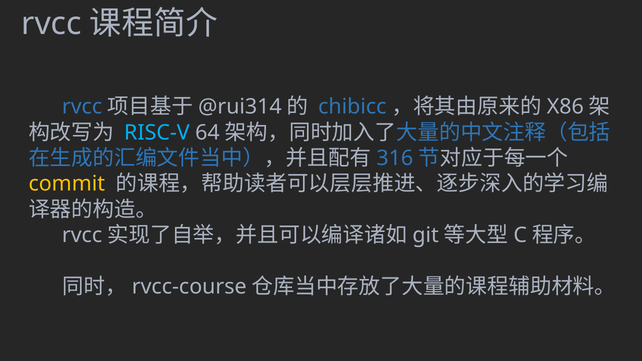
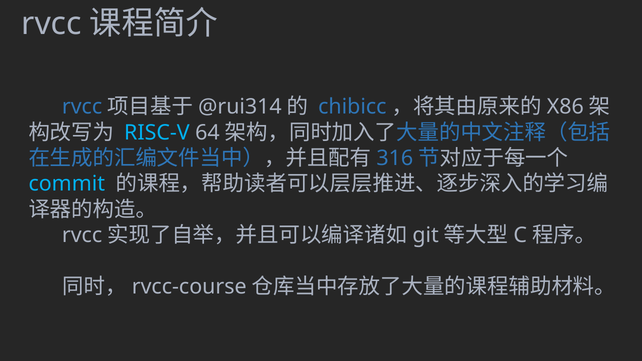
commit colour: yellow -> light blue (67, 184)
